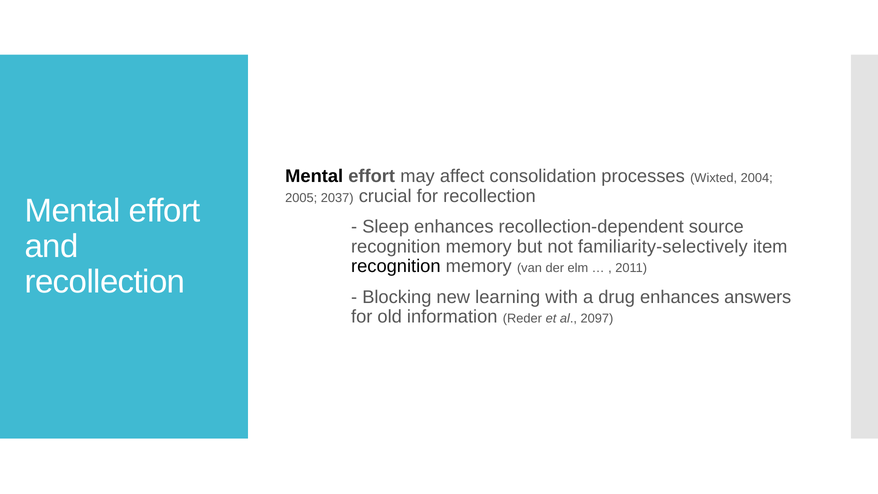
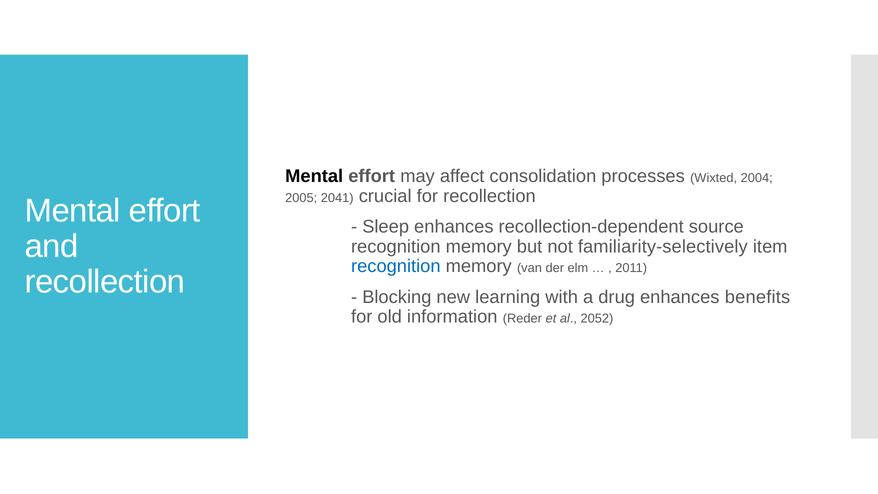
2037: 2037 -> 2041 (337, 198)
recognition colour: black -> blue (396, 266)
answers: answers -> benefits (757, 297)
2097: 2097 -> 2052 (597, 319)
